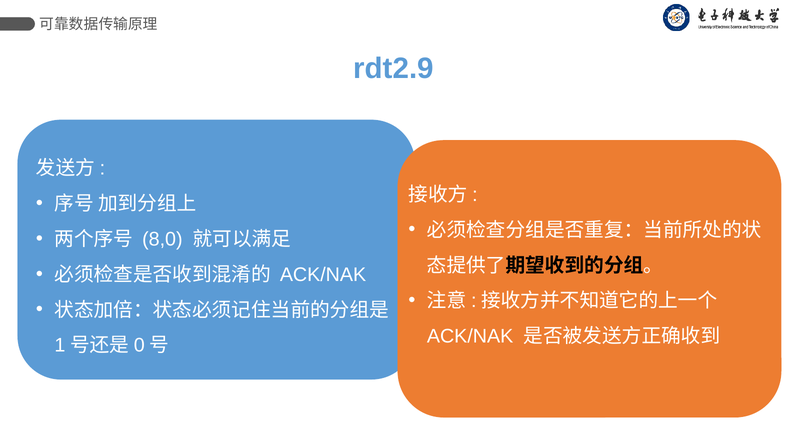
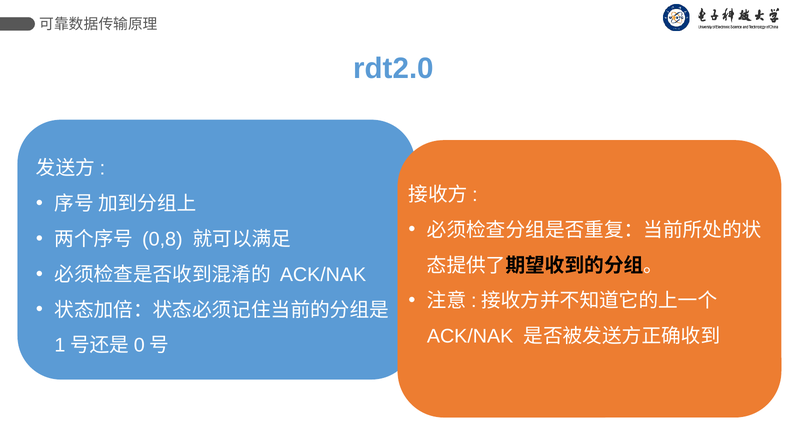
rdt2.9: rdt2.9 -> rdt2.0 (393, 69)
8,0: 8,0 -> 0,8 (162, 239)
